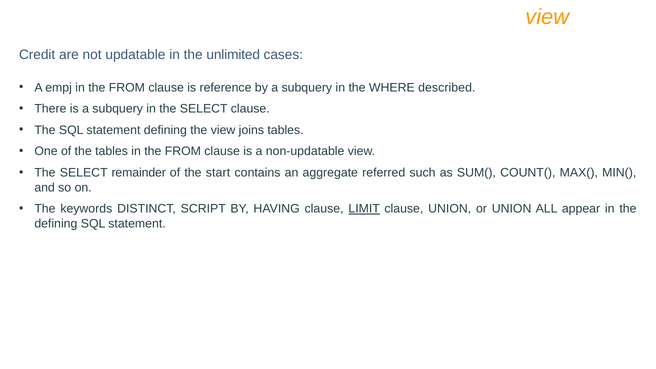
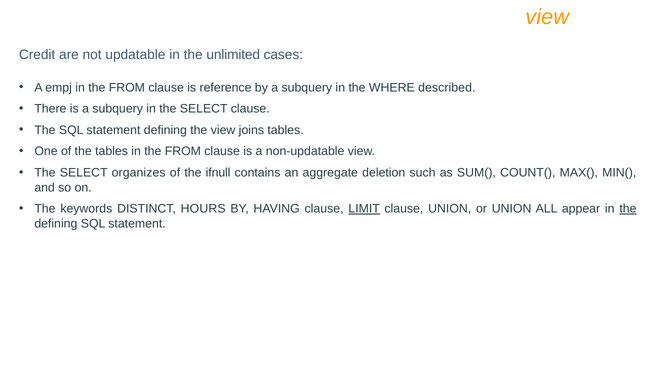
remainder: remainder -> organizes (139, 173)
start: start -> ifnull (218, 173)
referred: referred -> deletion (384, 173)
SCRIPT: SCRIPT -> HOURS (203, 209)
the underline: none -> present (628, 209)
